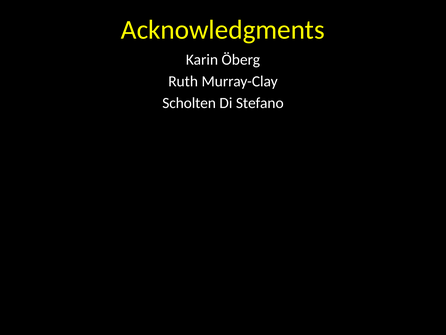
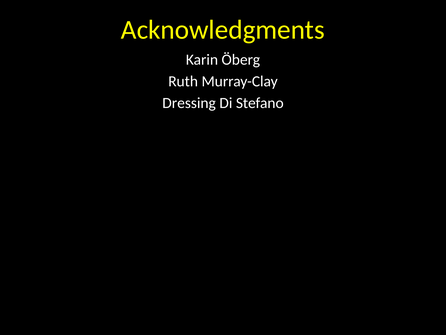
Scholten: Scholten -> Dressing (189, 103)
